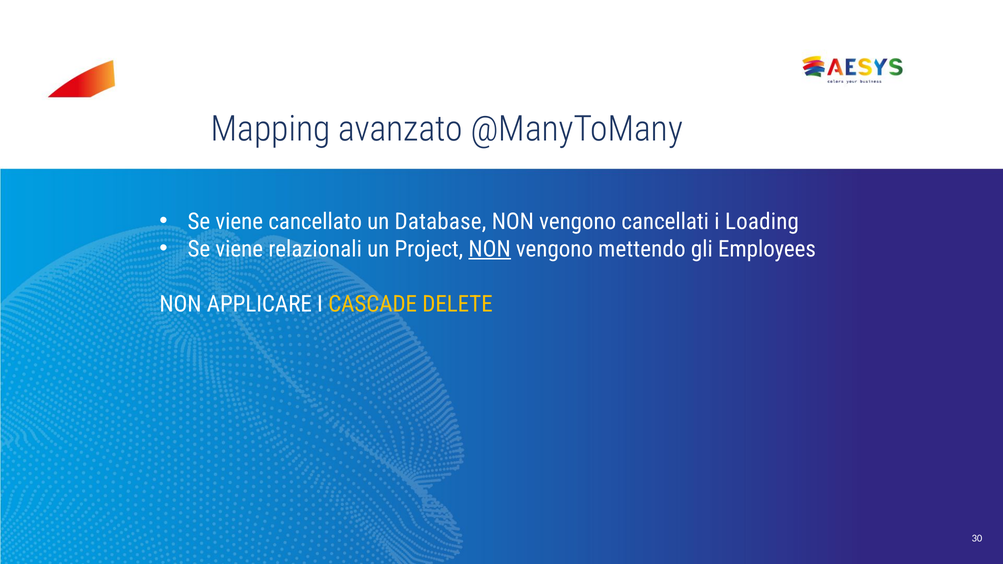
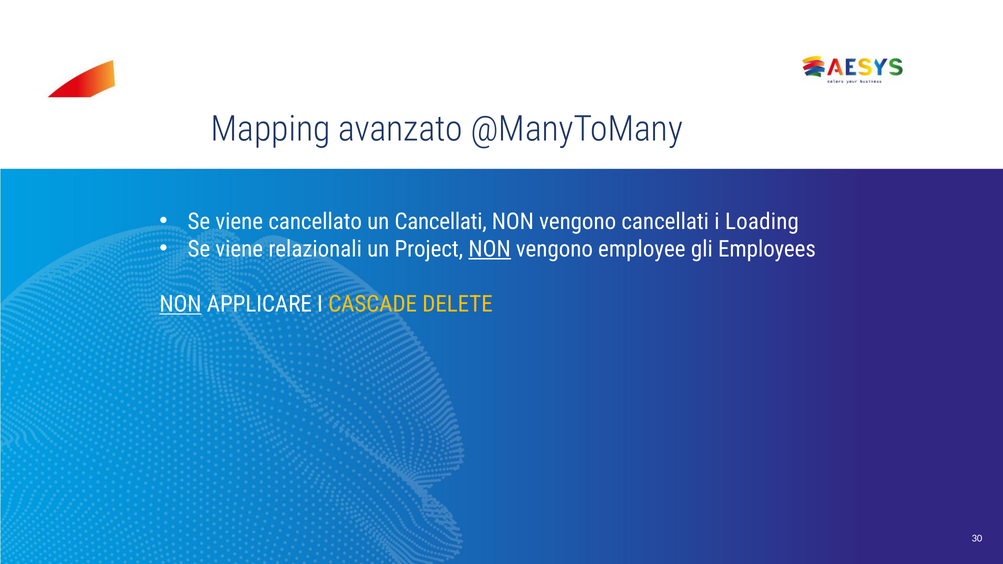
un Database: Database -> Cancellati (441, 221)
mettendo: mettendo -> employee (642, 249)
NON underline: none -> present (180, 304)
